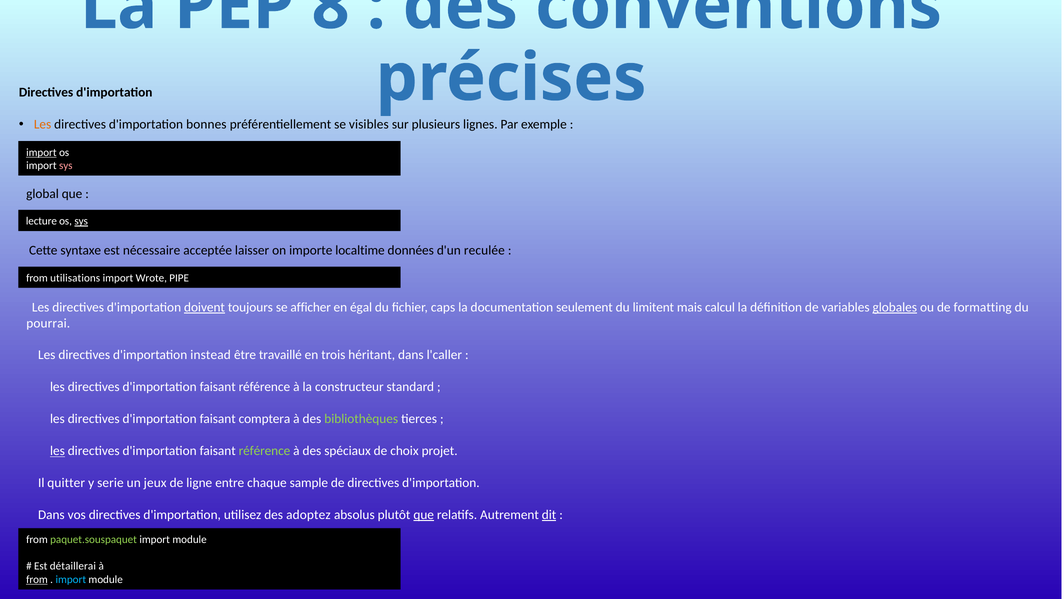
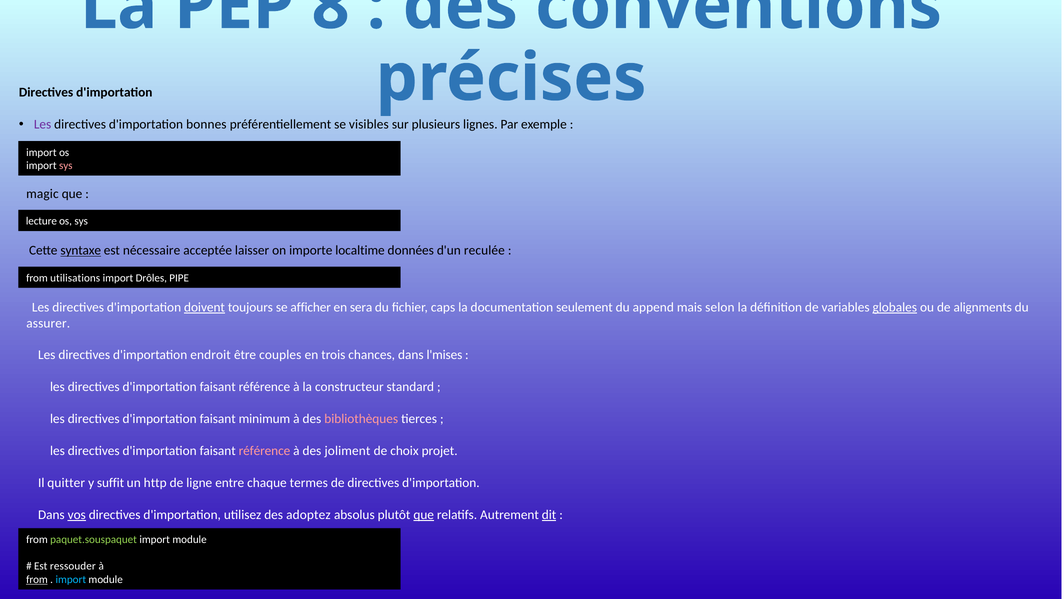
Les colour: orange -> purple (43, 124)
import underline: present -> none (41, 152)
global: global -> magic (42, 194)
sys underline: present -> none (81, 221)
syntaxe underline: none -> present (81, 250)
Wrote: Wrote -> Drôles (151, 278)
égal: égal -> sera (361, 307)
limitent: limitent -> append (653, 307)
calcul: calcul -> selon (720, 307)
formatting: formatting -> alignments (983, 307)
pourrai: pourrai -> assurer (48, 323)
instead: instead -> endroit (211, 355)
travaillé: travaillé -> couples (280, 355)
héritant: héritant -> chances (372, 355)
l'caller: l'caller -> l'mises (444, 355)
comptera: comptera -> minimum (264, 419)
bibliothèques colour: light green -> pink (361, 419)
les underline: present -> none (57, 451)
référence colour: light green -> pink (264, 451)
spéciaux: spéciaux -> joliment (347, 451)
serie: serie -> suffit (111, 482)
jeux: jeux -> http (155, 482)
sample: sample -> termes (309, 482)
vos underline: none -> present (77, 514)
détaillerai: détaillerai -> ressouder (73, 566)
